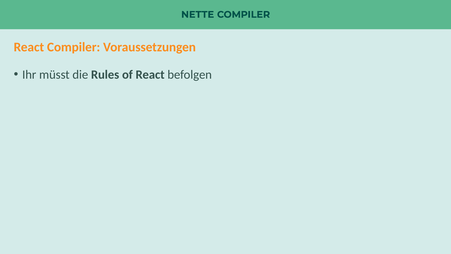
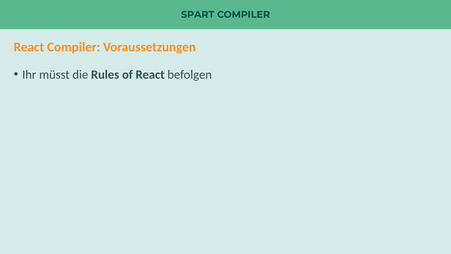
NETTE: NETTE -> SPART (198, 15)
